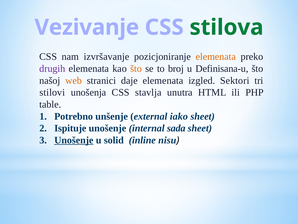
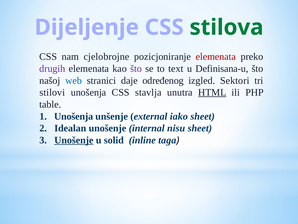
Vezivanje: Vezivanje -> Dijeljenje (87, 27)
izvršavanje: izvršavanje -> cjelobrojne (106, 56)
elemenata colour: orange -> red (216, 56)
što colour: orange -> purple (136, 68)
broj: broj -> text (176, 68)
web colour: orange -> blue (74, 80)
daje elemenata: elemenata -> određenog (163, 80)
HTML underline: none -> present (212, 92)
Potrebno: Potrebno -> Unošenja (74, 116)
Ispituje: Ispituje -> Idealan (70, 128)
sada: sada -> nisu (176, 128)
nisu: nisu -> taga (167, 140)
